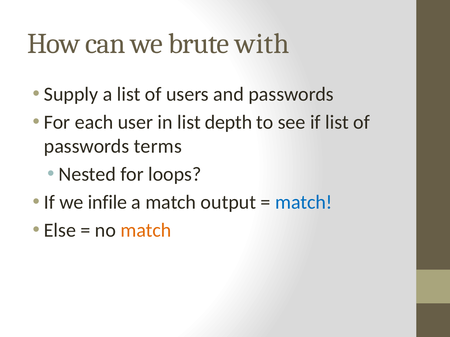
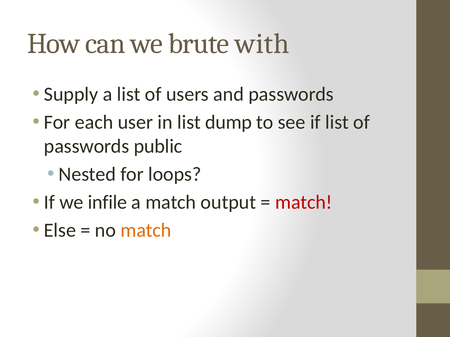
depth: depth -> dump (229, 122)
terms: terms -> public (158, 146)
match colour: blue -> red (304, 203)
